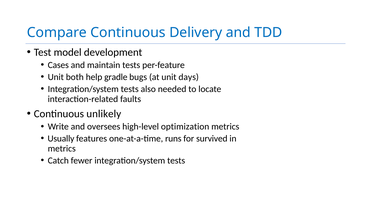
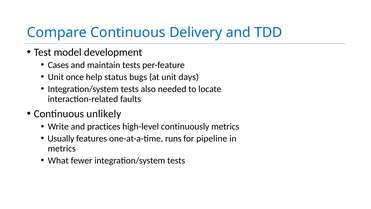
both: both -> once (75, 77)
gradle: gradle -> status (116, 77)
oversees: oversees -> practices (104, 126)
optimization: optimization -> continuously (185, 126)
survived: survived -> pipeline (212, 138)
Catch: Catch -> What (58, 160)
